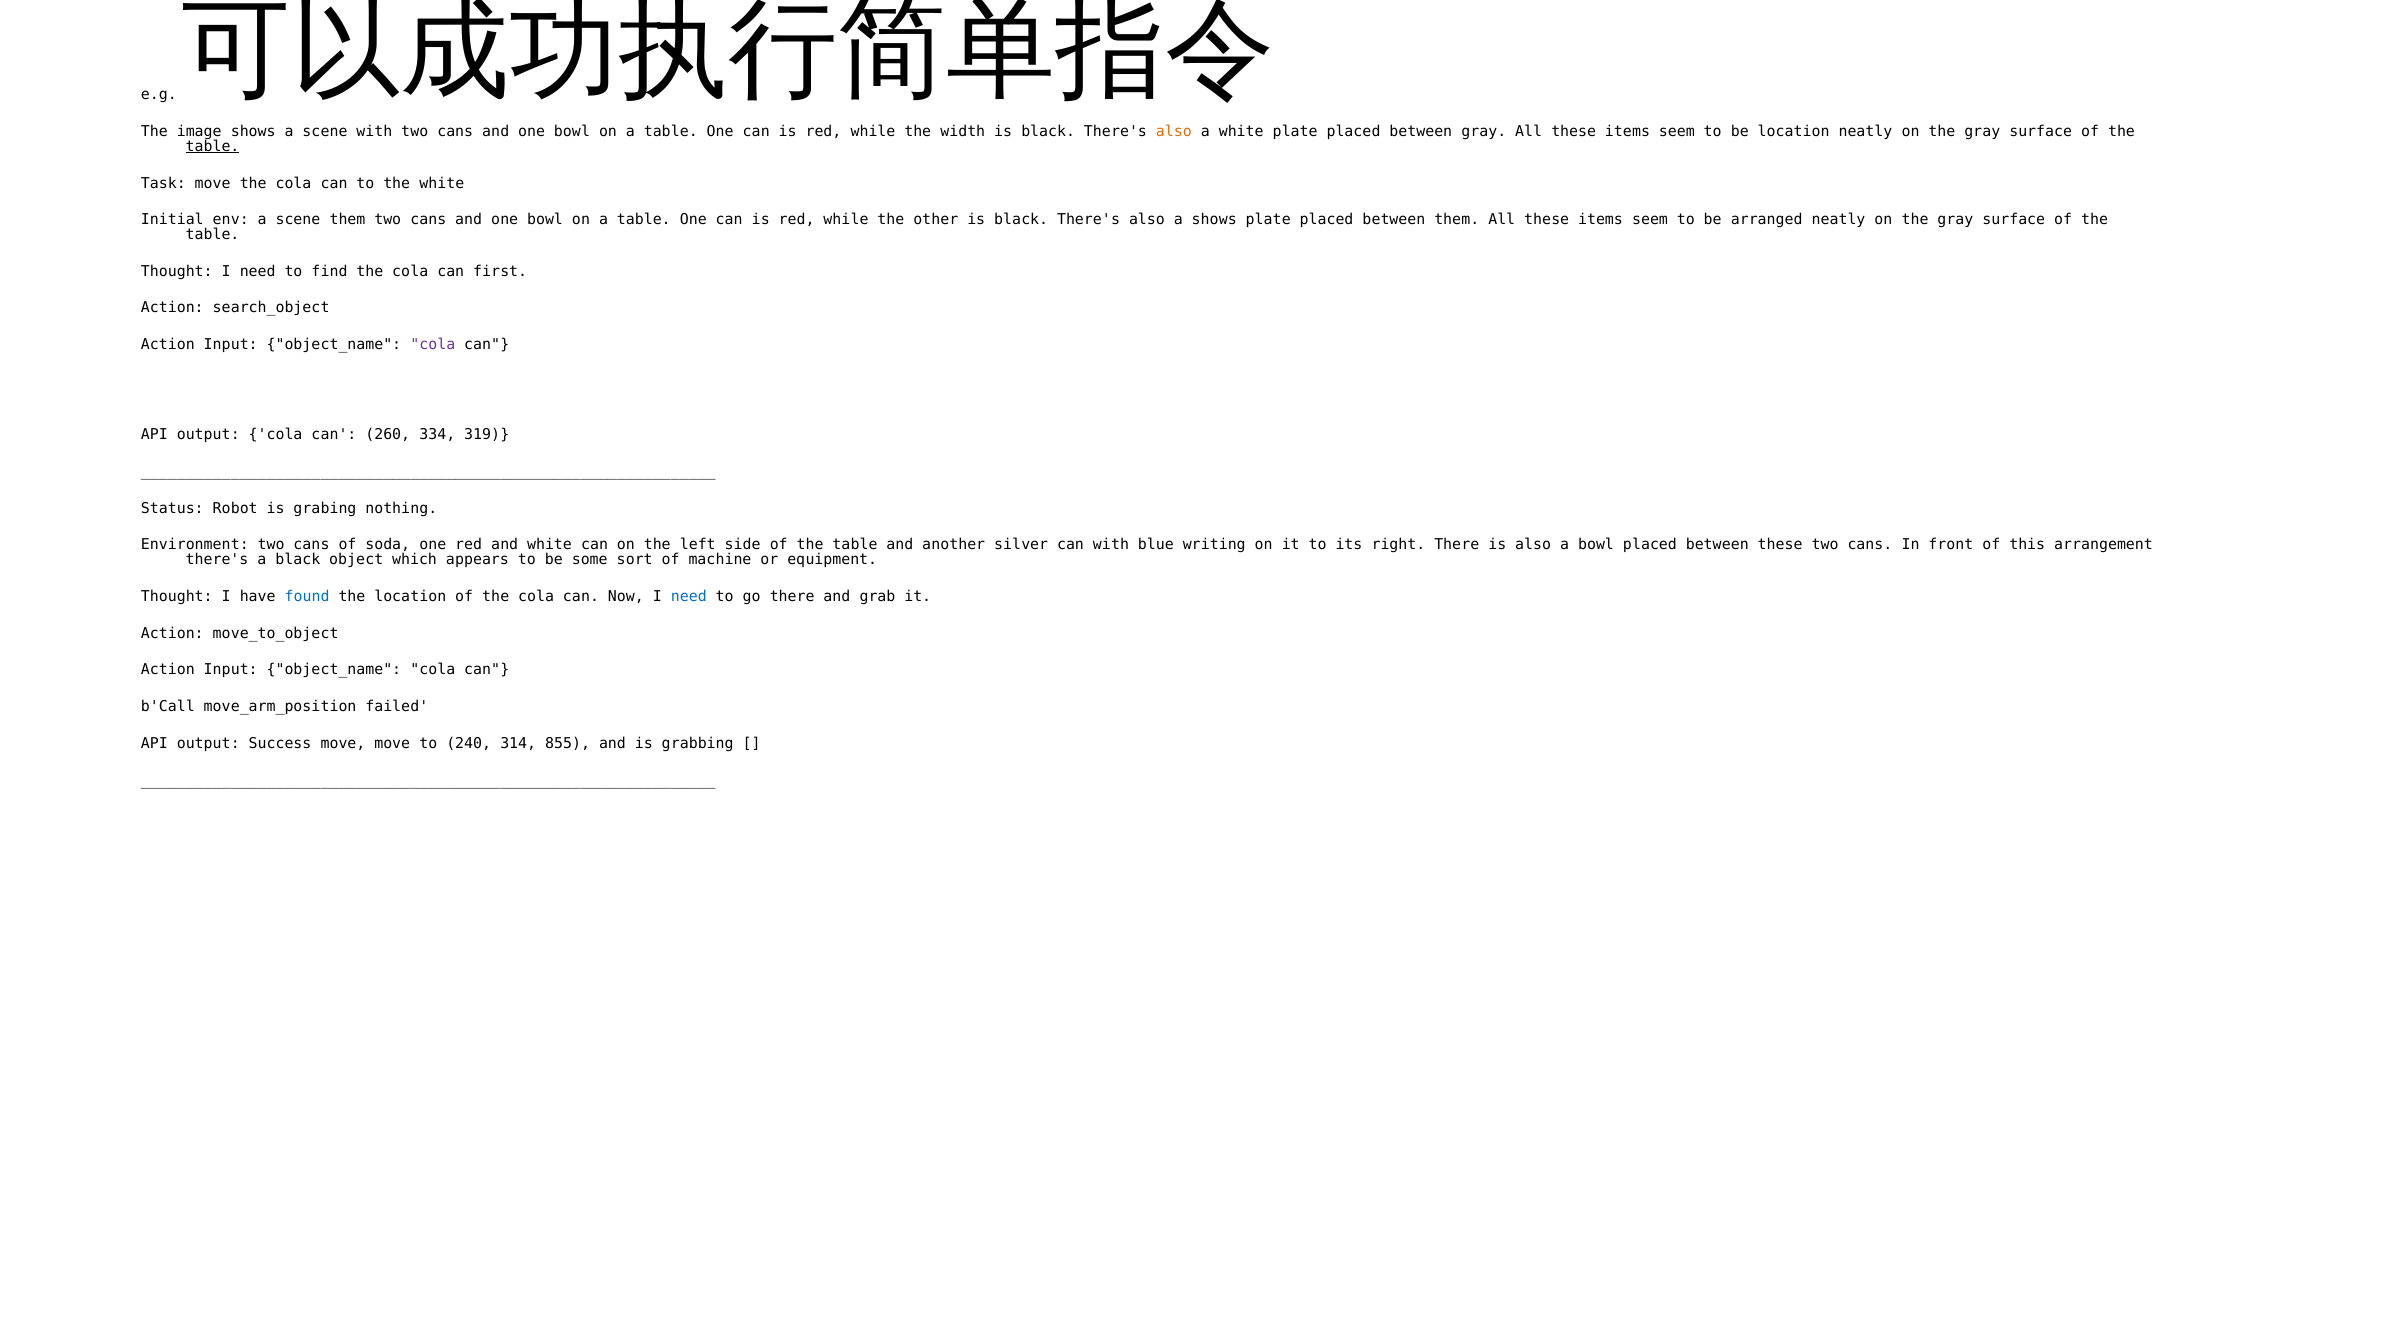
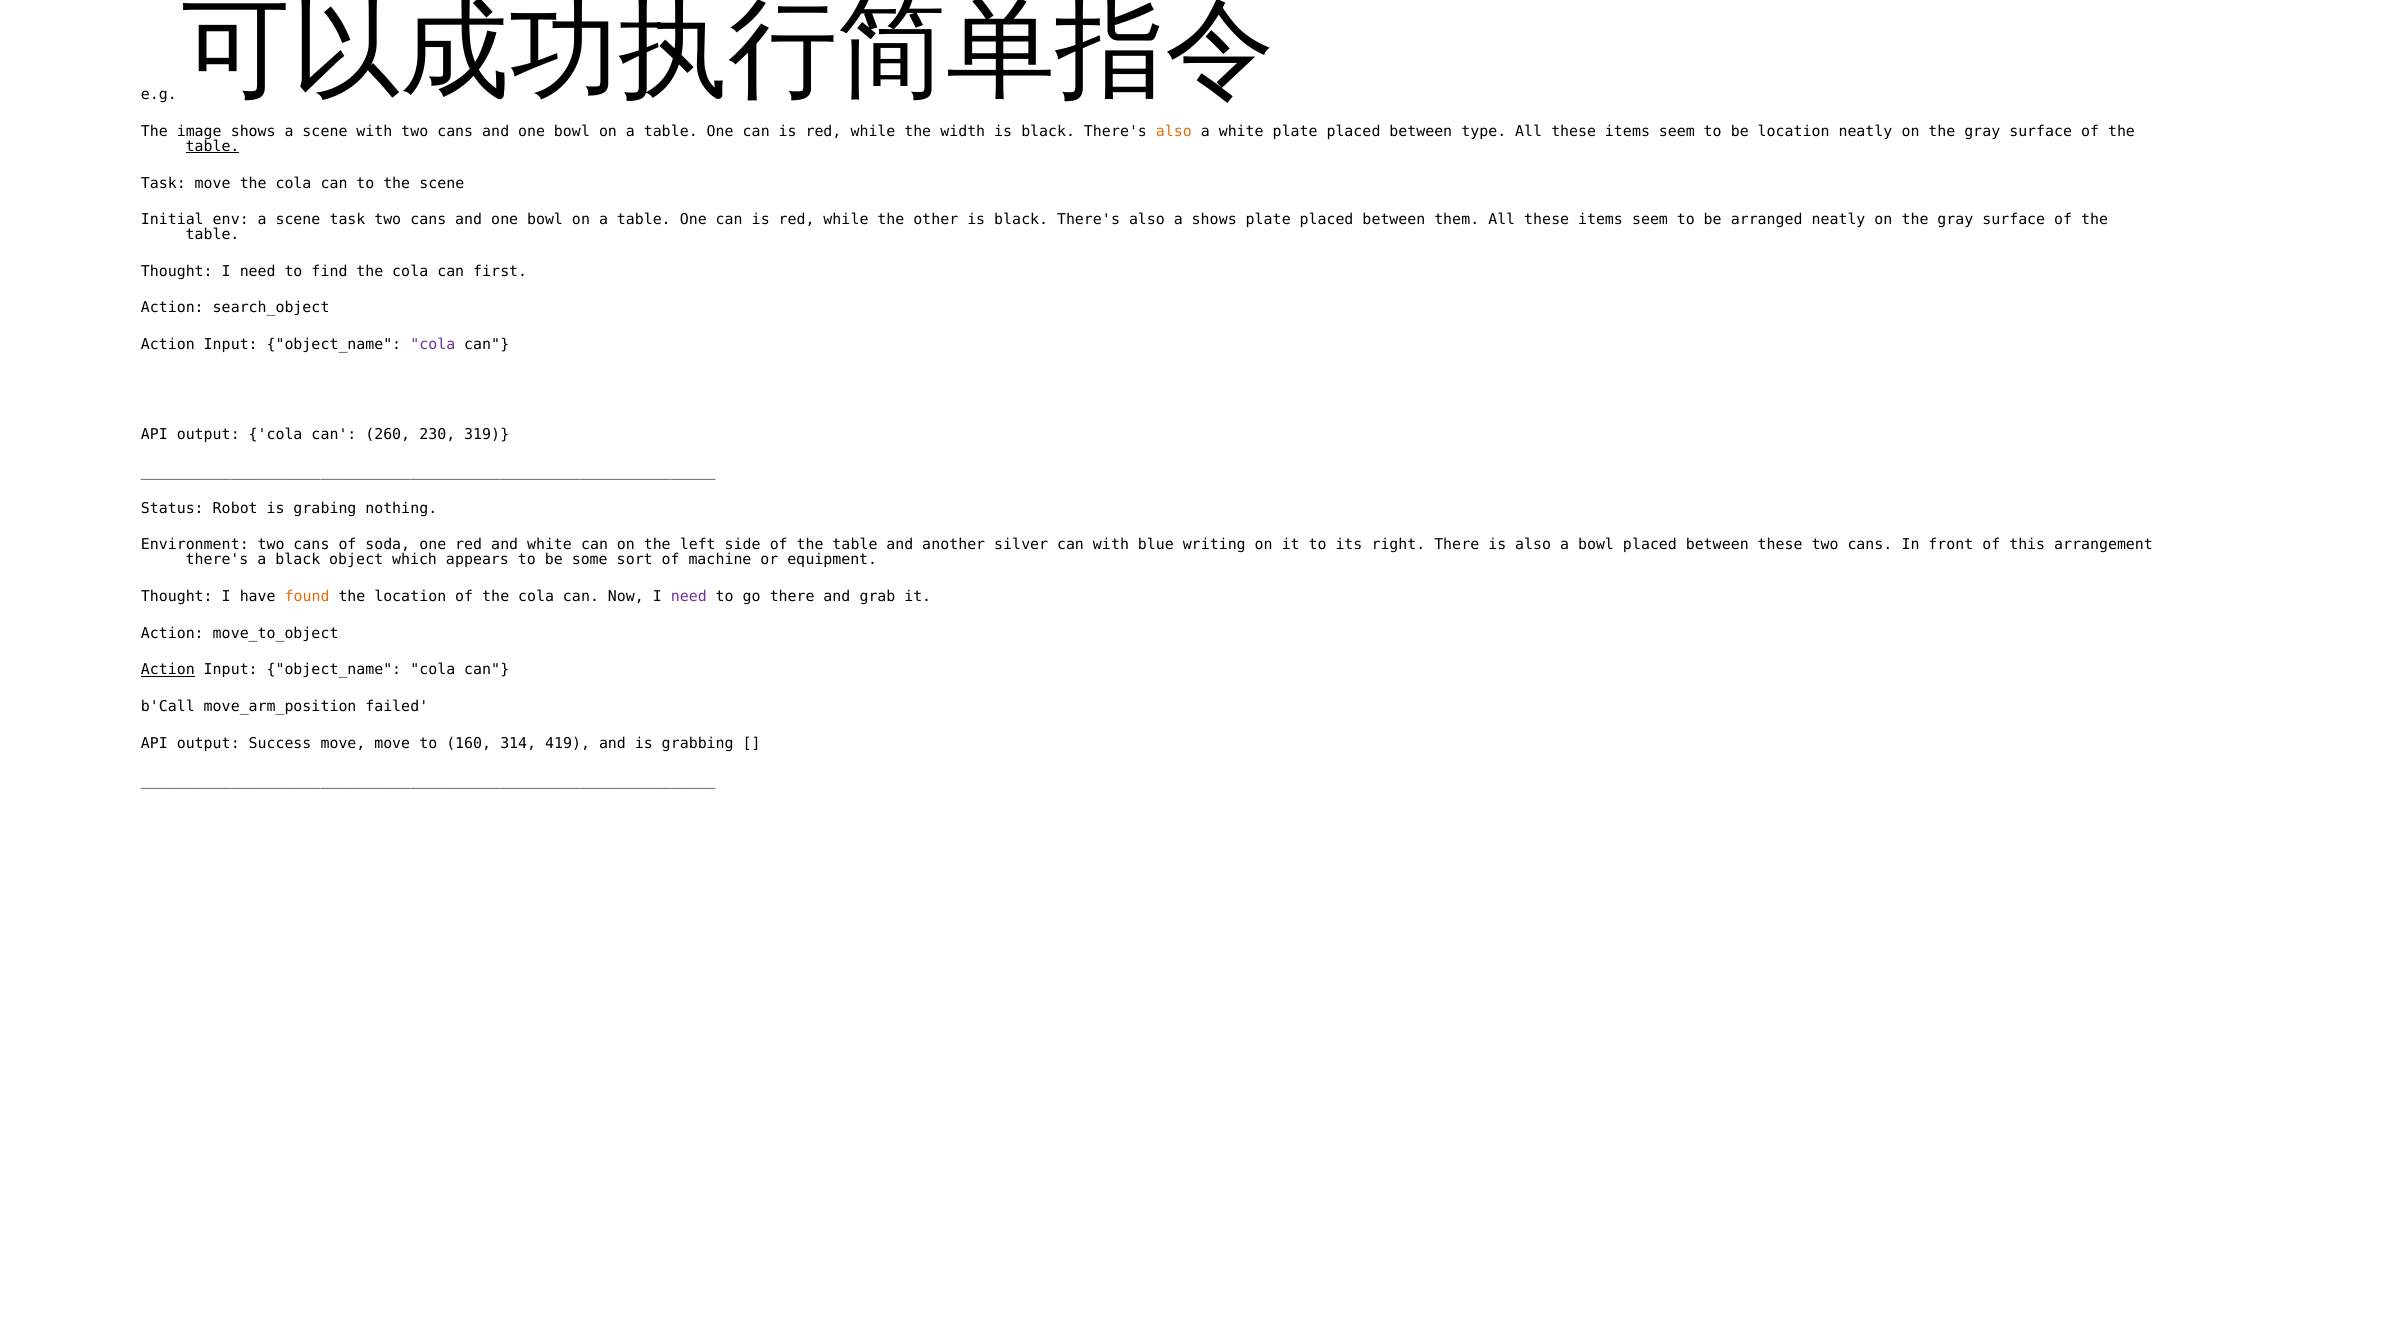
between gray: gray -> type (1484, 132)
the white: white -> scene (442, 183)
scene them: them -> task (347, 220)
334: 334 -> 230 (437, 435)
found colour: blue -> orange (307, 596)
need colour: blue -> purple (689, 596)
Action underline: none -> present (168, 670)
240: 240 -> 160 (469, 744)
855: 855 -> 419 (568, 744)
